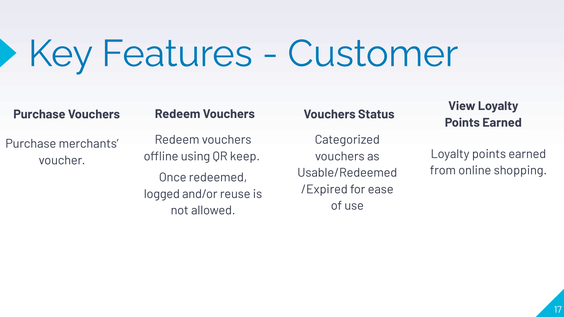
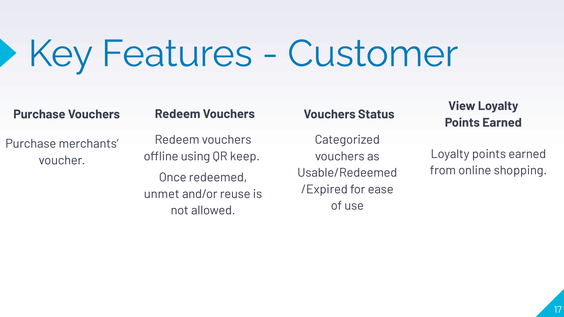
logged: logged -> unmet (162, 194)
